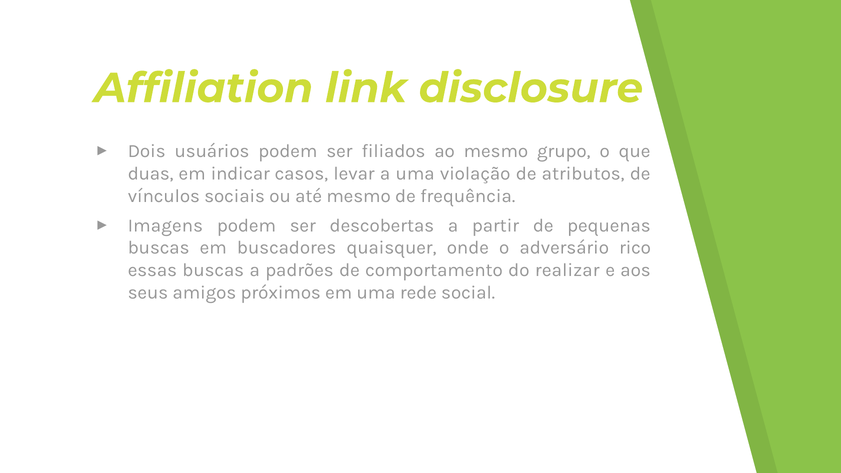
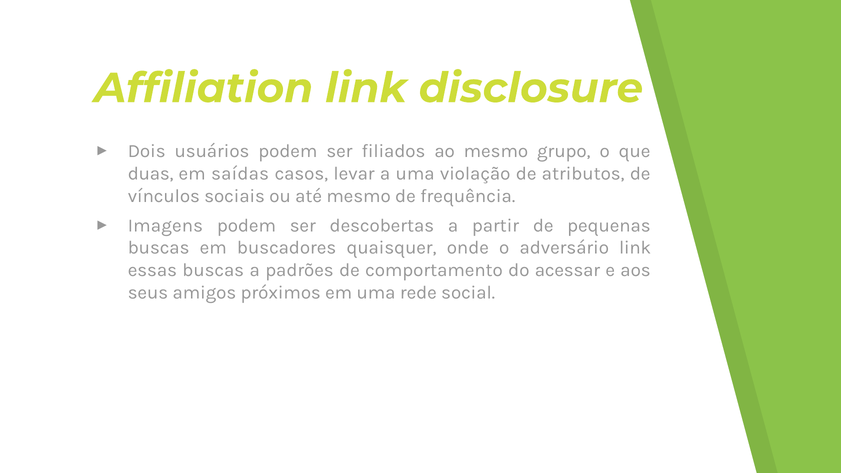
indicar: indicar -> saídas (240, 174)
adversário rico: rico -> link (635, 248)
realizar: realizar -> acessar (567, 270)
